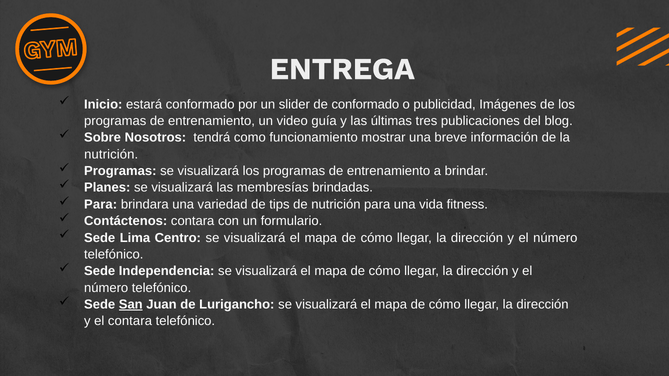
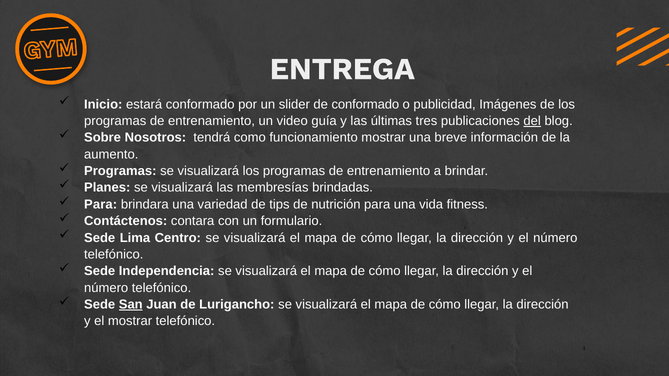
del underline: none -> present (532, 121)
nutrición: nutrición -> aumento (111, 154)
el contara: contara -> mostrar (130, 321)
